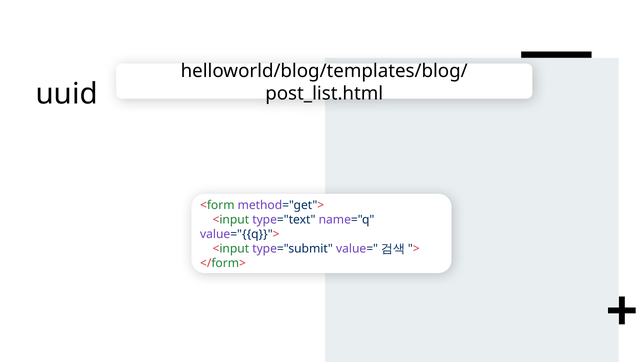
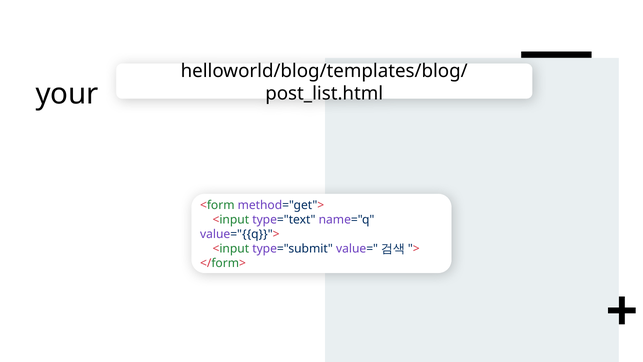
uuid: uuid -> your (67, 94)
